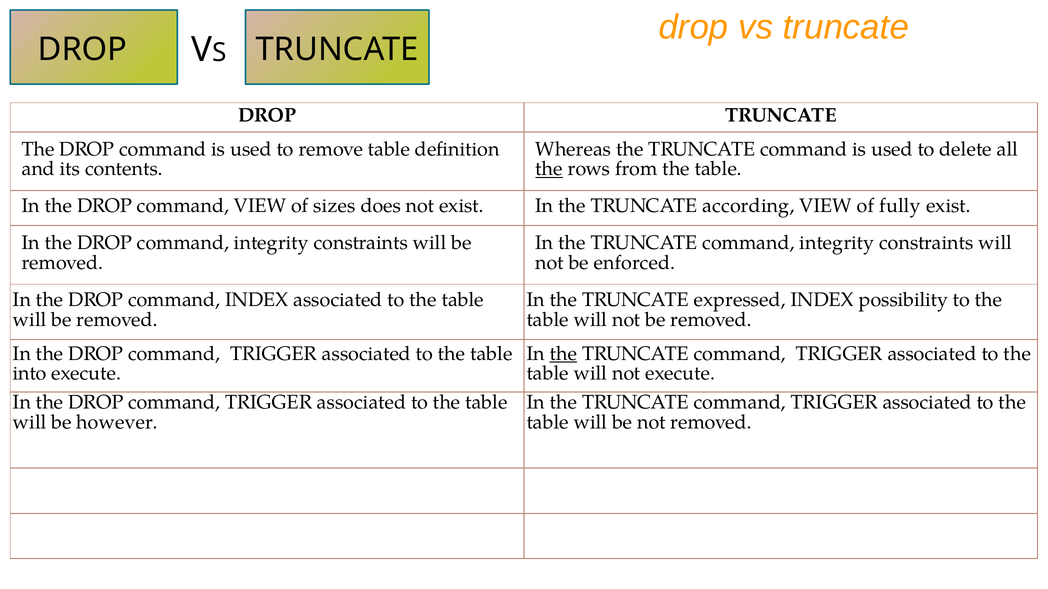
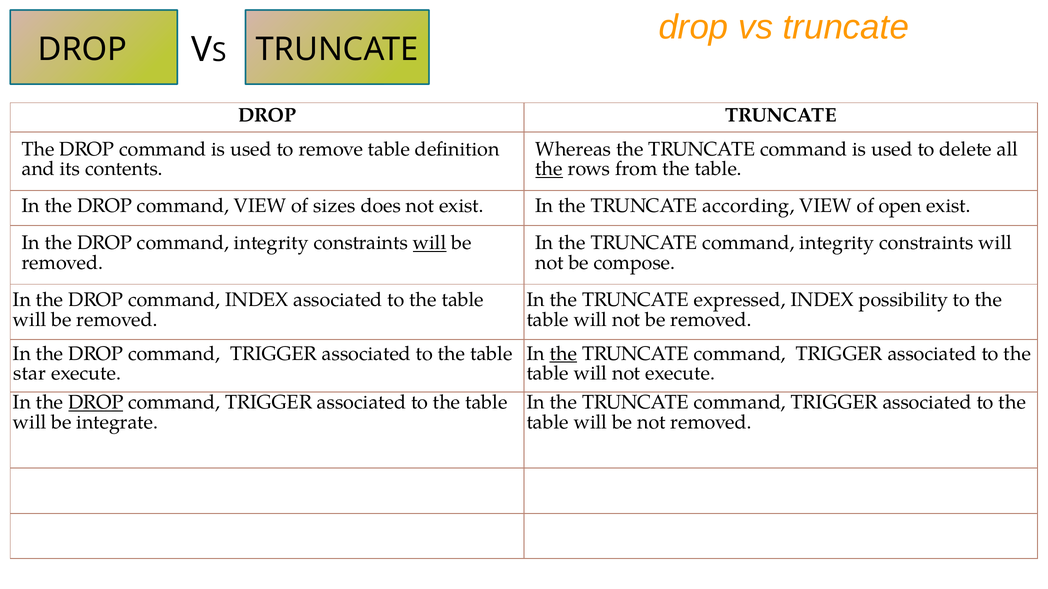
fully: fully -> open (900, 206)
will underline: none -> present (430, 243)
enforced: enforced -> compose (634, 263)
into: into -> star (30, 374)
DROP underline: none -> present (96, 403)
however: however -> integrate (117, 423)
